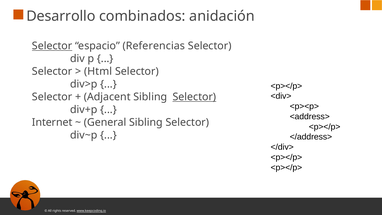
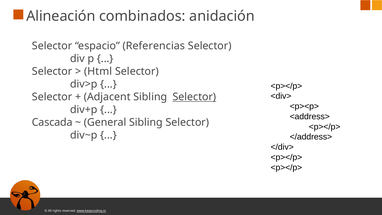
Desarrollo: Desarrollo -> Alineación (61, 16)
Selector underline: present -> none (52, 46)
Internet: Internet -> Cascada (52, 122)
